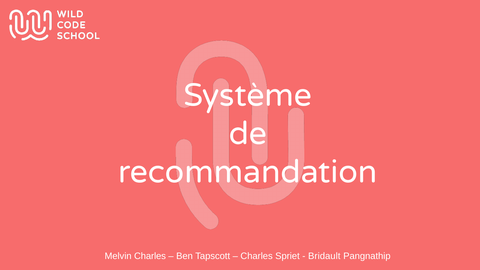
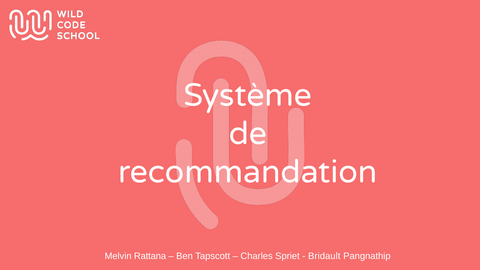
Melvin Charles: Charles -> Rattana (150, 256)
